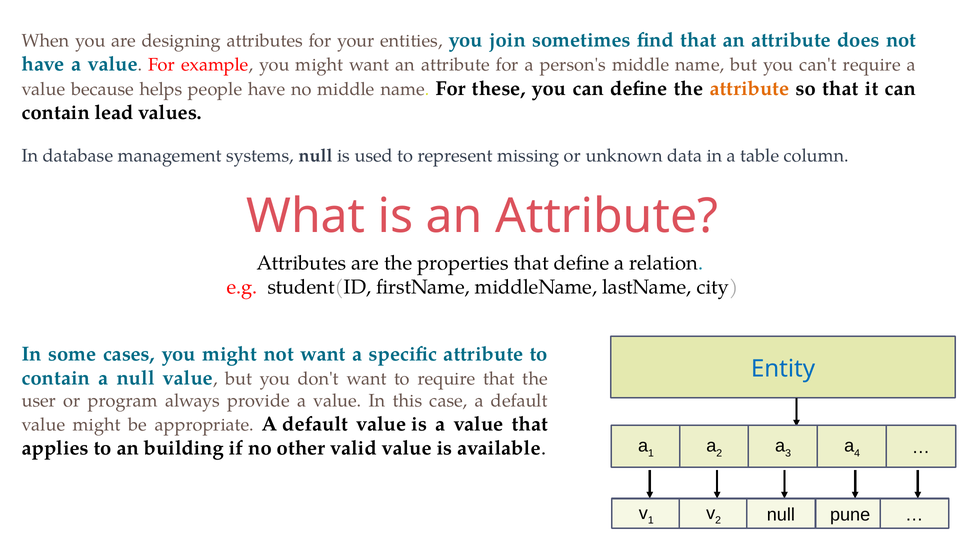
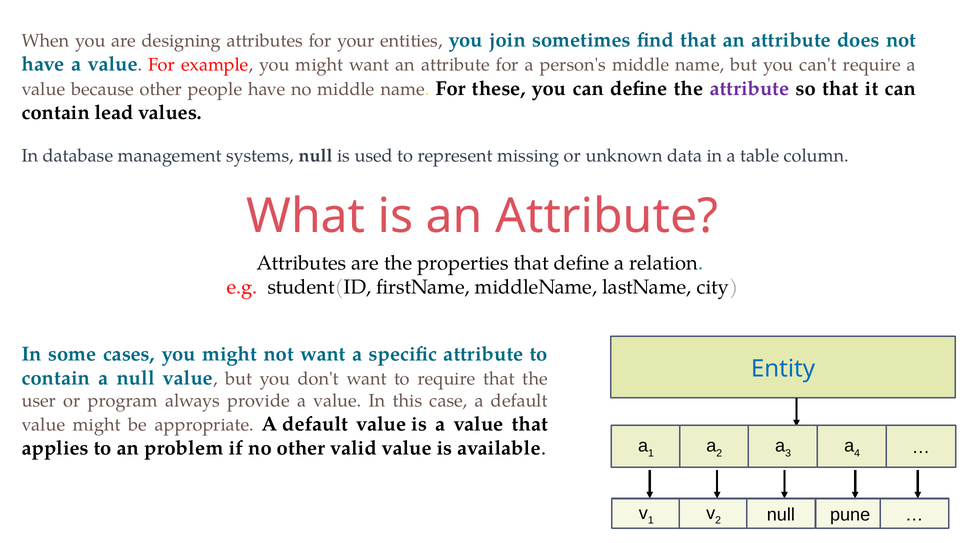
because helps: helps -> other (161, 89)
attribute colour: orange -> purple (749, 88)
building: building -> problem (184, 448)
